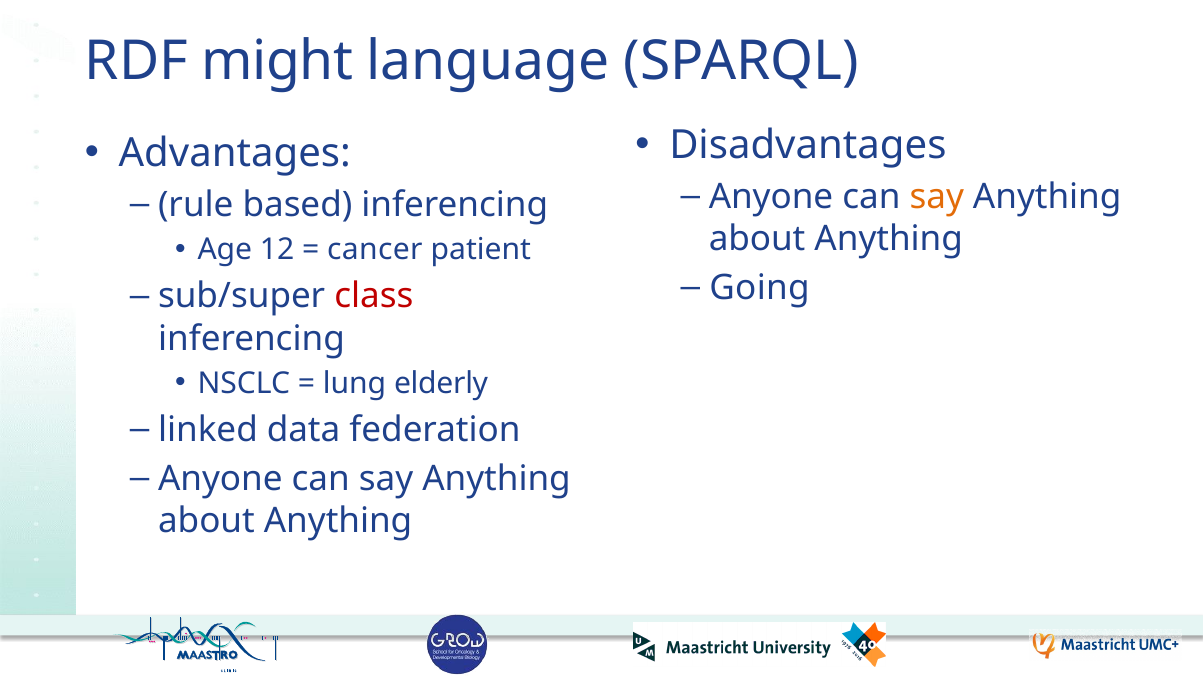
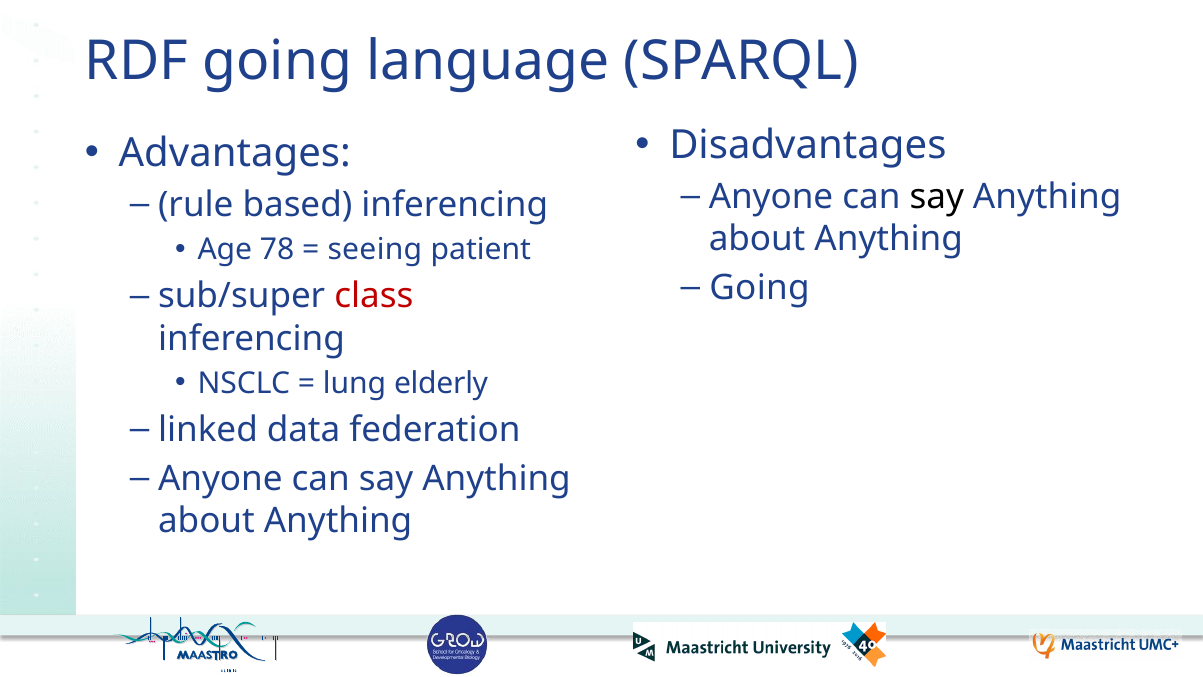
RDF might: might -> going (277, 61)
say colour: orange -> black (937, 197)
12: 12 -> 78 (277, 250)
cancer: cancer -> seeing (375, 250)
